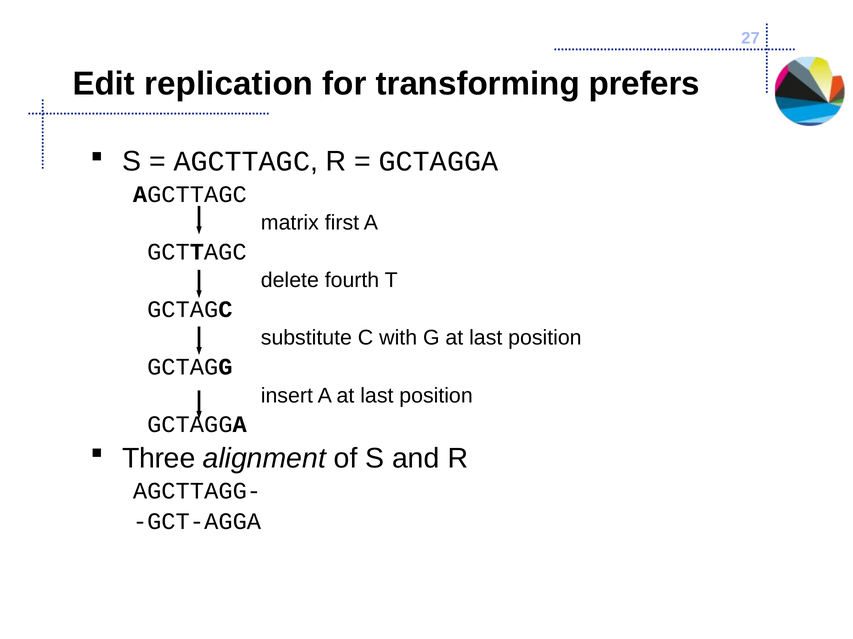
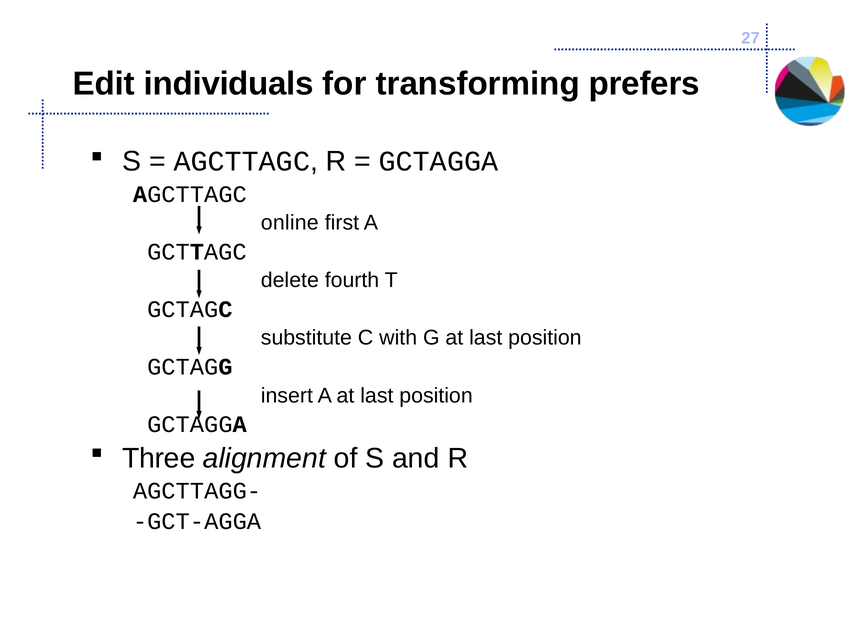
replication: replication -> individuals (229, 84)
matrix: matrix -> online (290, 223)
